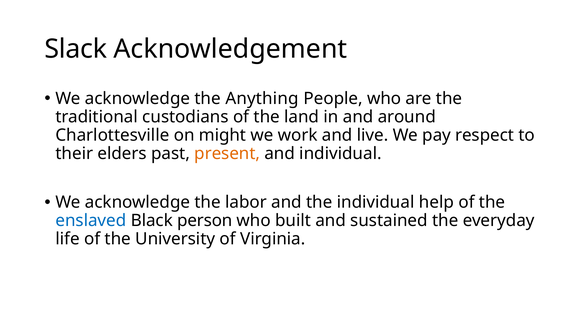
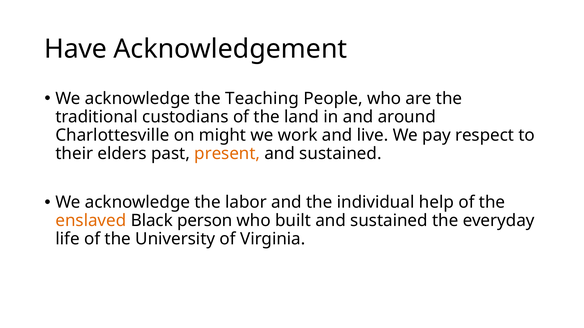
Slack: Slack -> Have (76, 49)
Anything: Anything -> Teaching (262, 99)
individual: individual -> sustained (340, 154)
enslaved colour: blue -> orange (91, 221)
